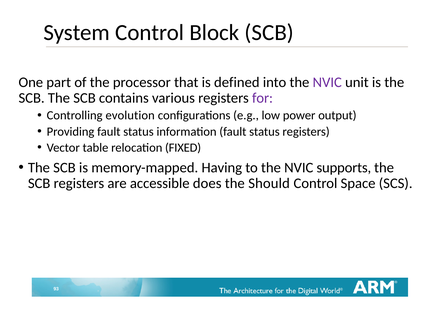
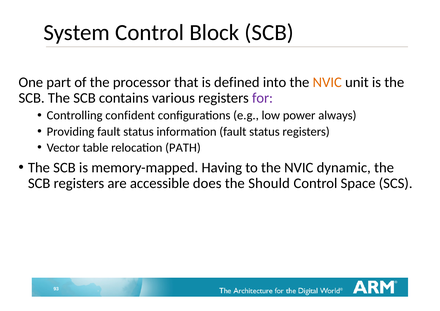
NVIC colour: purple -> orange (327, 82)
evolution: evolution -> confident (130, 115)
output: output -> always (337, 115)
FIXED: FIXED -> PATH (183, 148)
supports: supports -> dynamic (344, 168)
